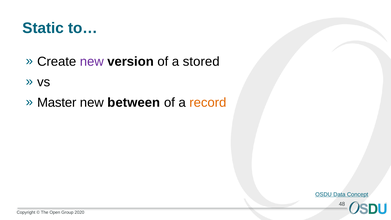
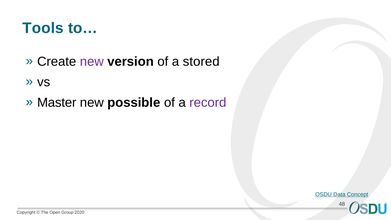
Static: Static -> Tools (43, 28)
between: between -> possible (134, 103)
record colour: orange -> purple (208, 103)
